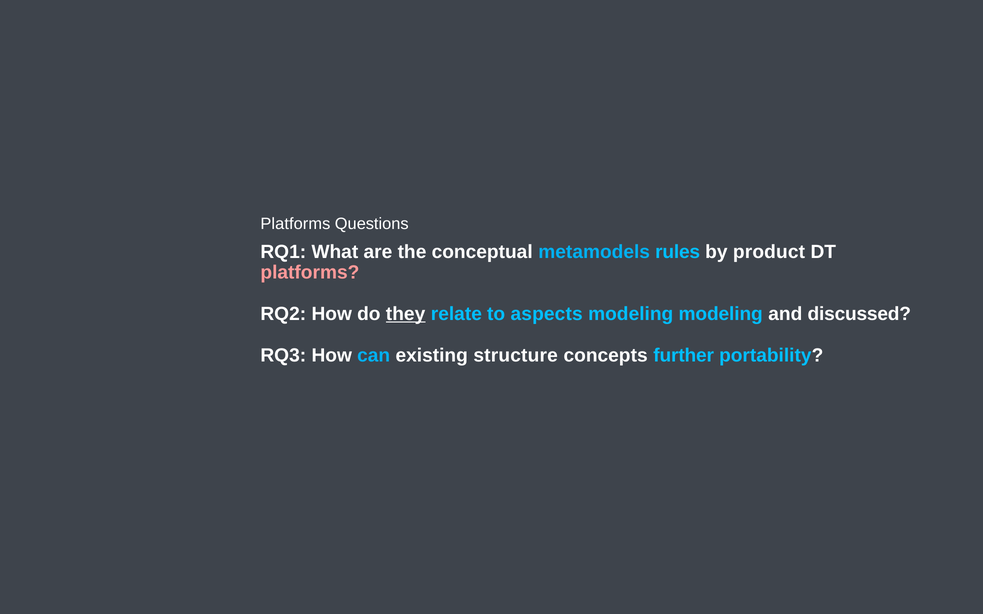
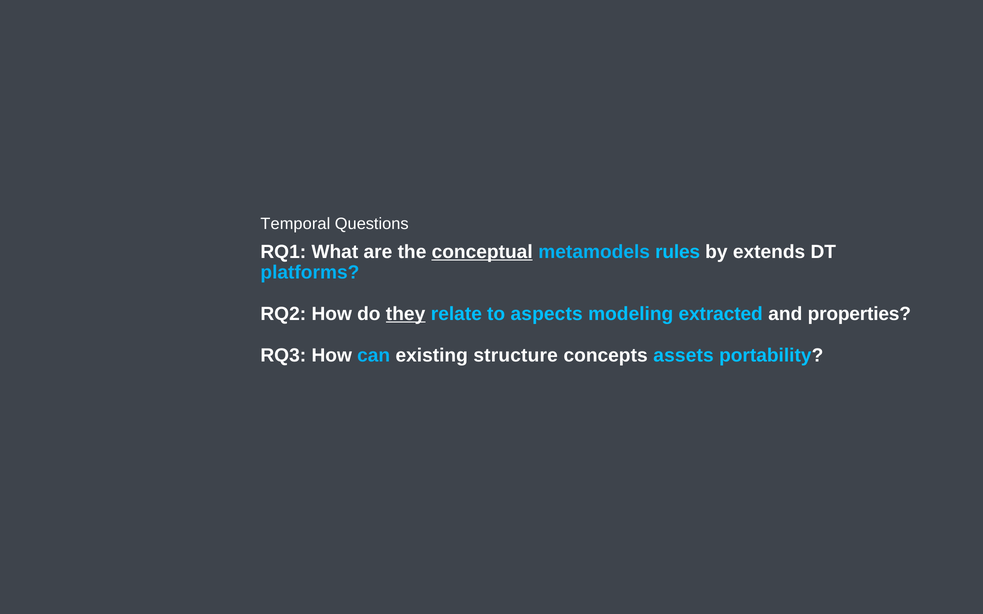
Platforms: Platforms -> Temporal (295, 224)
conceptual underline: none -> present (482, 252)
product: product -> extends (769, 252)
platforms colour: pink -> light blue (310, 273)
modeling modeling: modeling -> extracted (721, 314)
discussed: discussed -> properties (859, 314)
further: further -> assets (684, 355)
